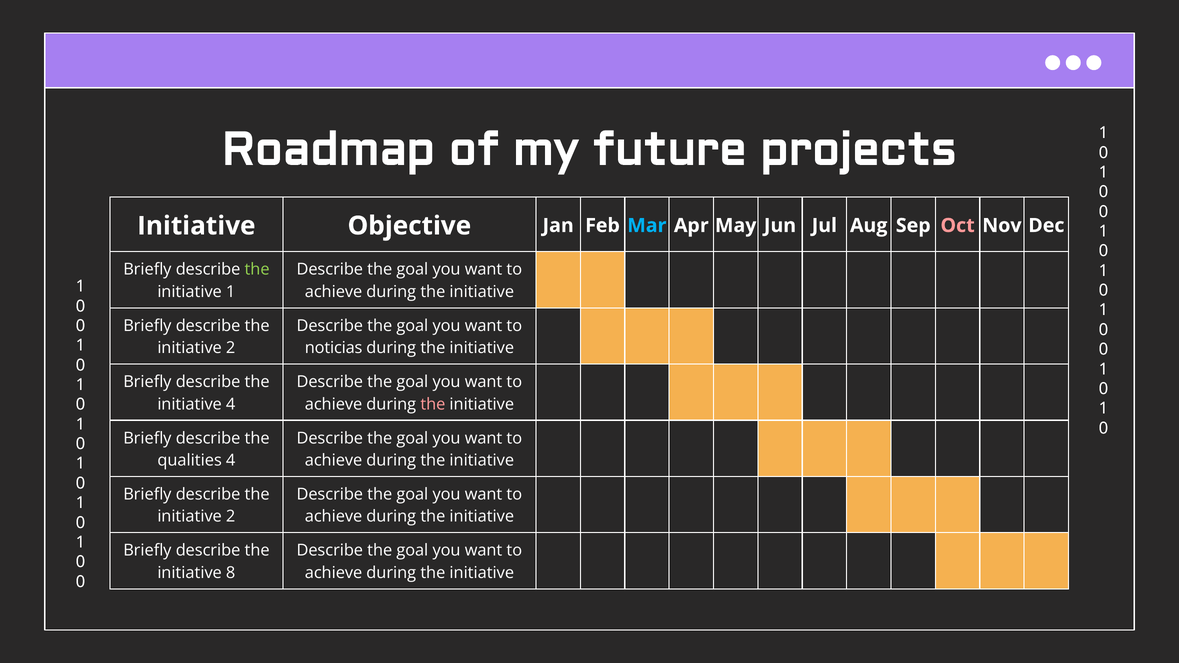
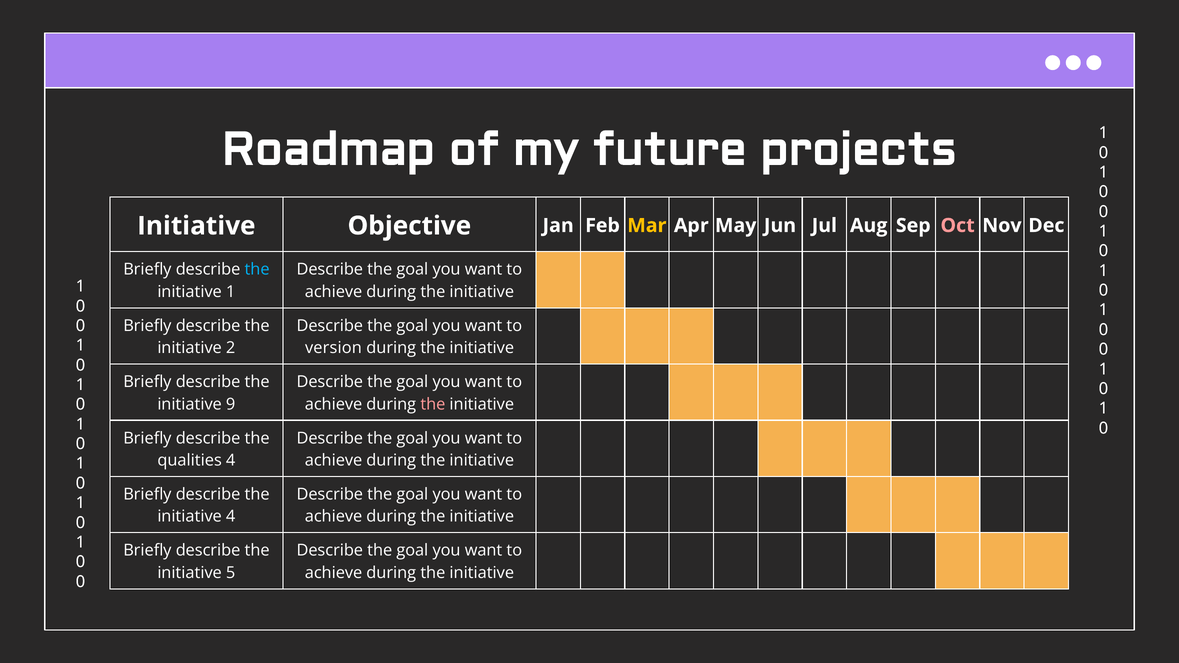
Mar colour: light blue -> yellow (647, 226)
the colour: light green -> light blue (257, 270)
noticias: noticias -> version (333, 348)
initiative 4: 4 -> 9 (231, 404)
2: 2 -> 4 (231, 517)
8: 8 -> 5 (231, 573)
